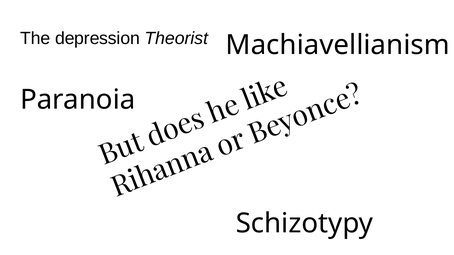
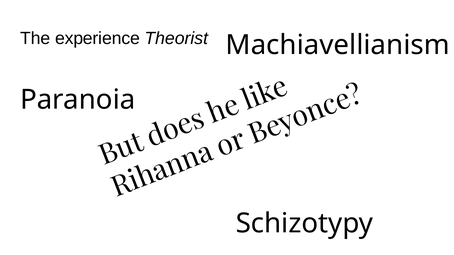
depression: depression -> experience (97, 38)
